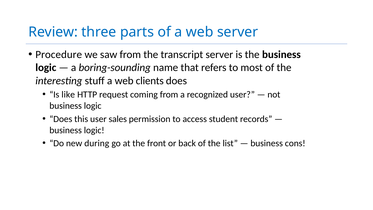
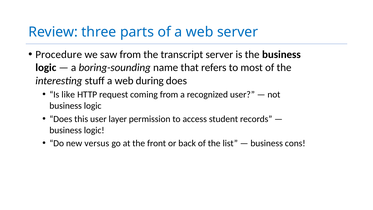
clients: clients -> during (150, 81)
sales: sales -> layer (118, 119)
during: during -> versus (97, 143)
